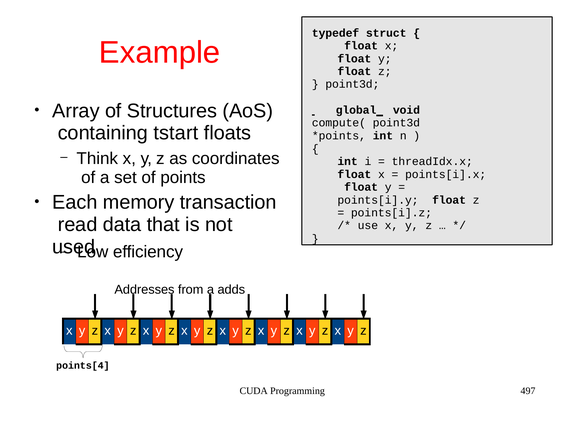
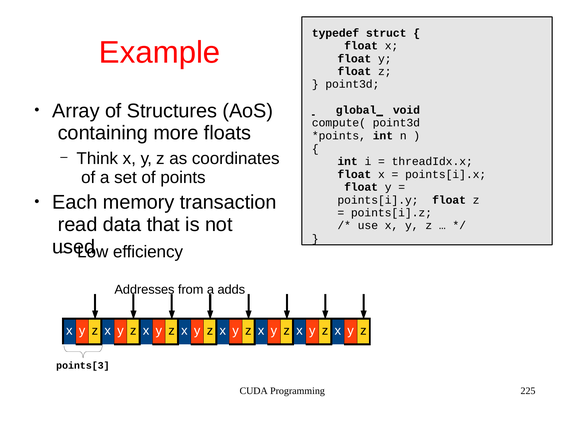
tstart: tstart -> more (176, 133)
points[4: points[4 -> points[3 (83, 366)
497: 497 -> 225 (528, 391)
